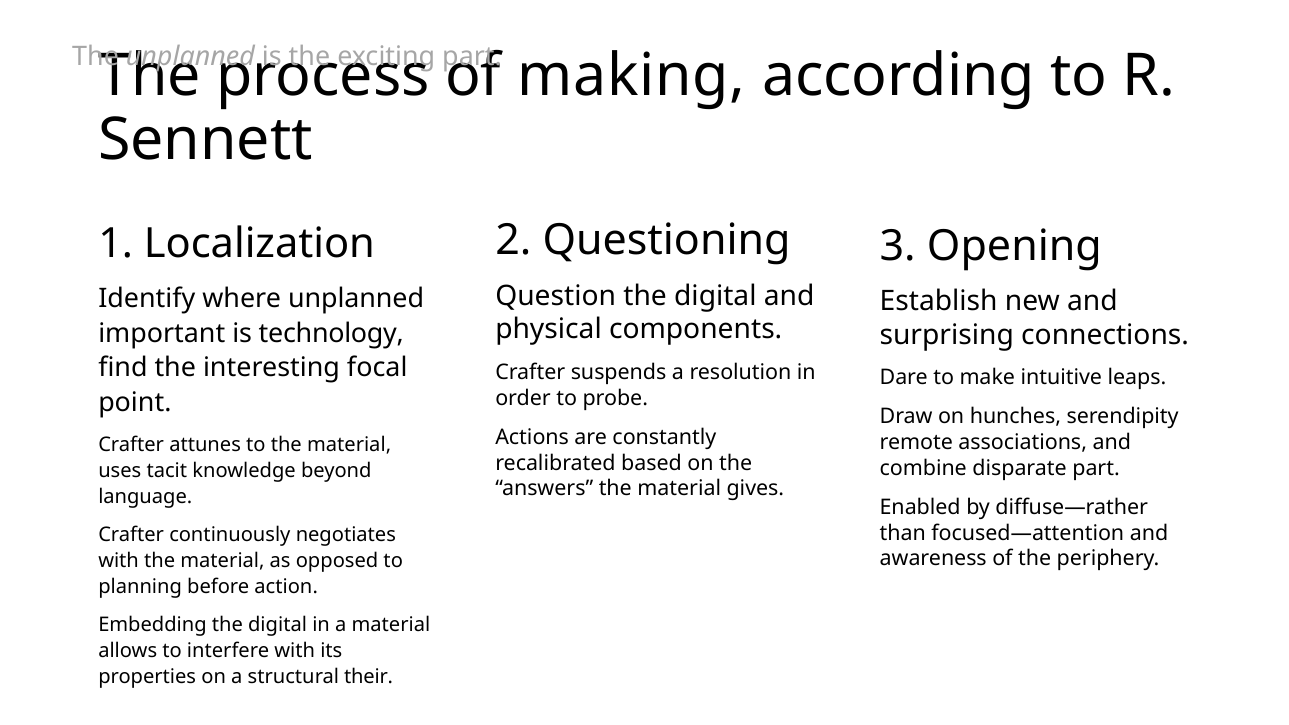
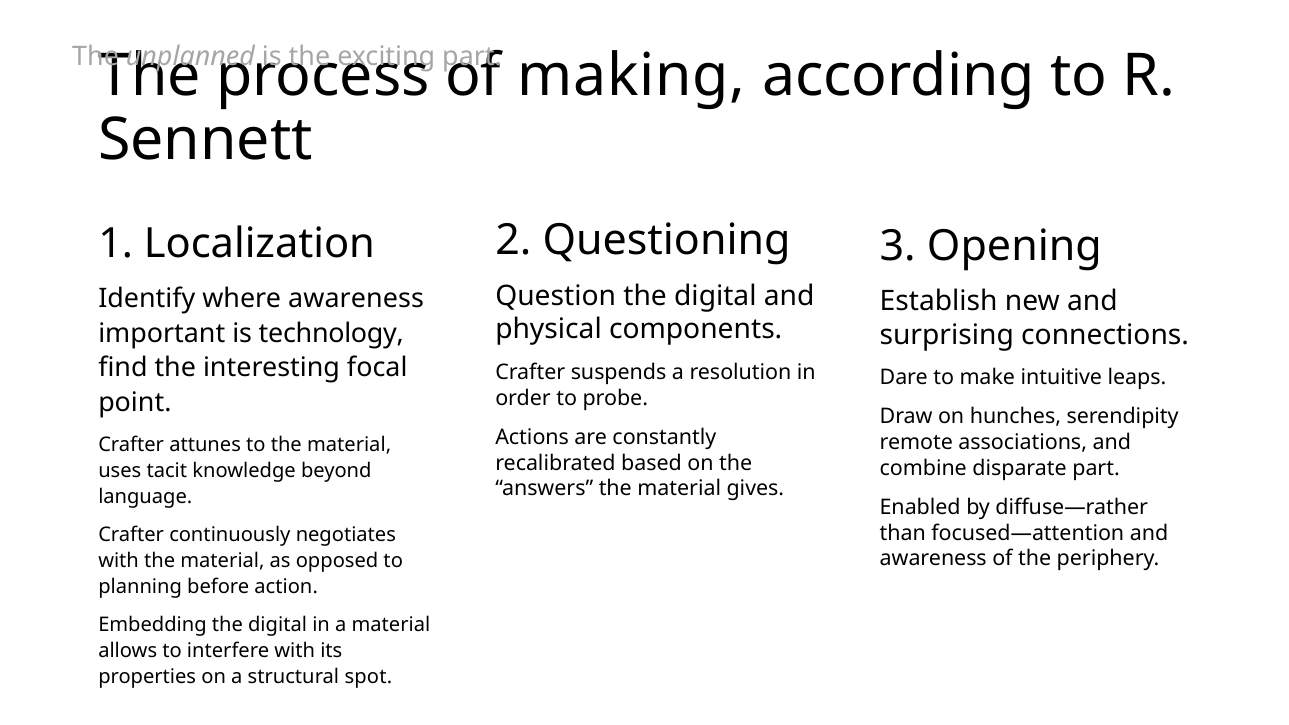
where unplanned: unplanned -> awareness (356, 299)
their: their -> spot (368, 677)
